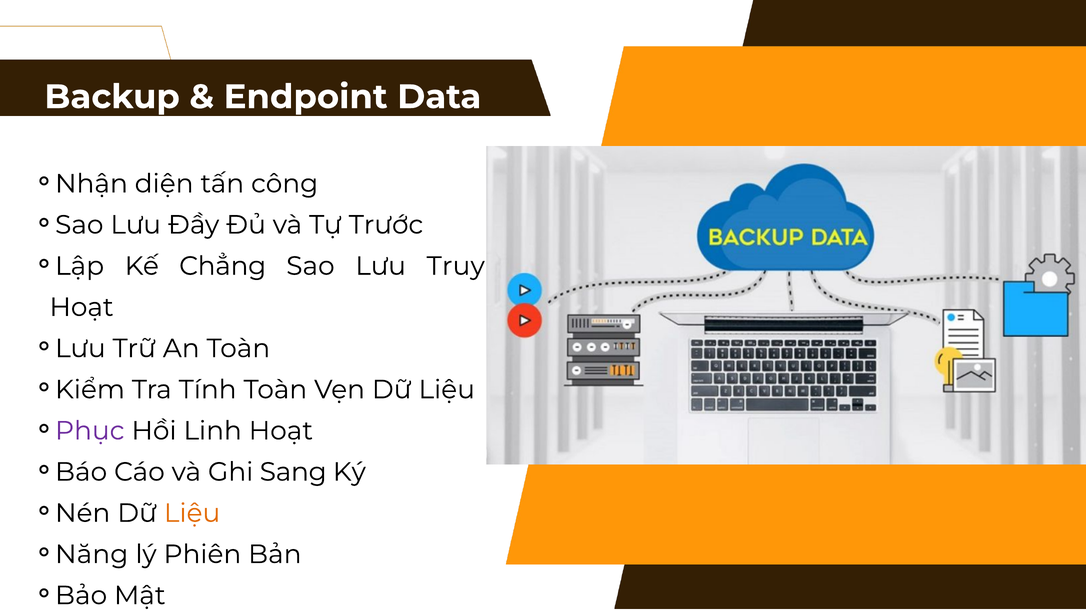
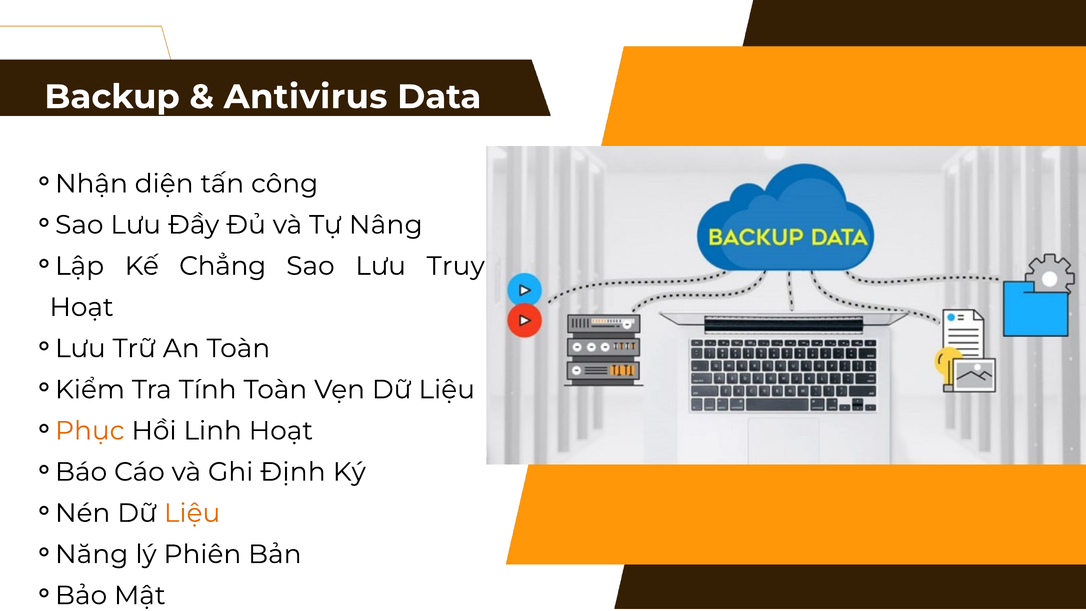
Endpoint: Endpoint -> Antivirus (306, 97)
Trước: Trước -> Nâng (386, 225)
Phục colour: purple -> orange (90, 431)
Sang: Sang -> Định (293, 472)
